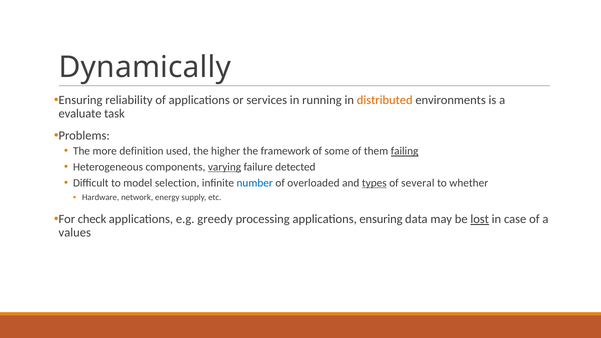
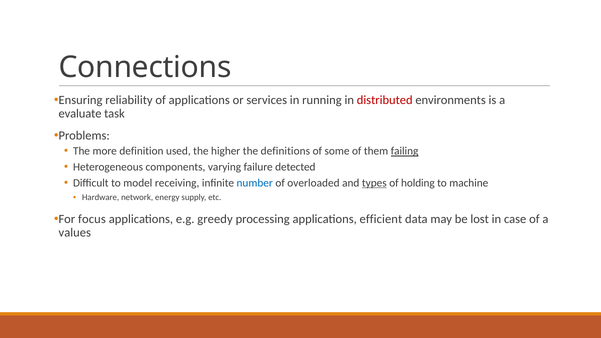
Dynamically: Dynamically -> Connections (145, 67)
distributed colour: orange -> red (385, 100)
framework: framework -> definitions (285, 151)
varying underline: present -> none (225, 167)
selection: selection -> receiving (177, 183)
several: several -> holding (418, 183)
whether: whether -> machine (469, 183)
check: check -> focus (92, 219)
applications ensuring: ensuring -> efficient (381, 219)
lost underline: present -> none (480, 219)
